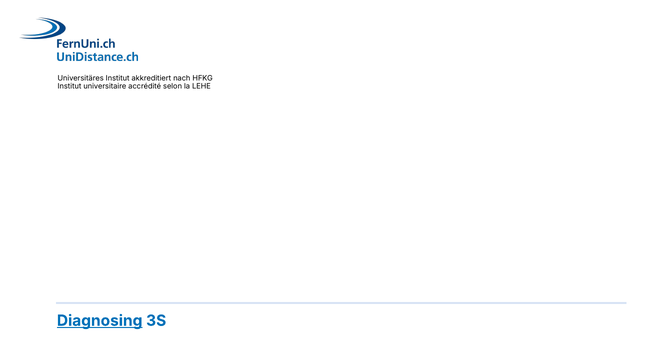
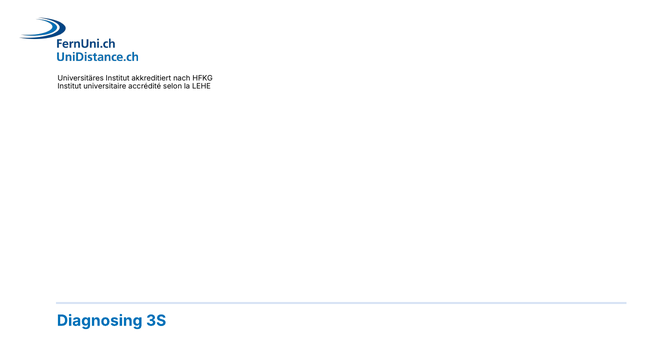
Diagnosing underline: present -> none (100, 320)
